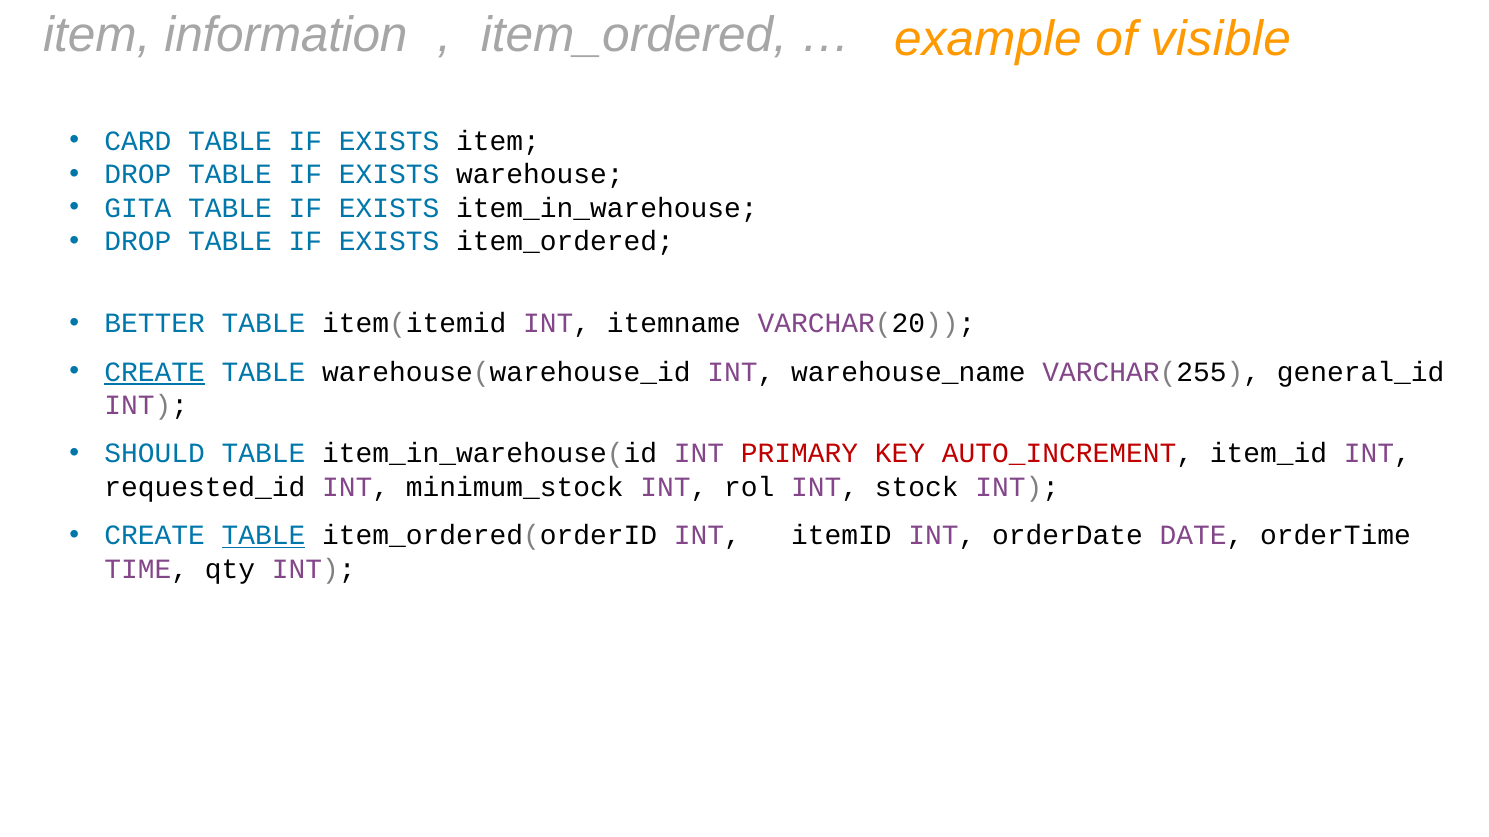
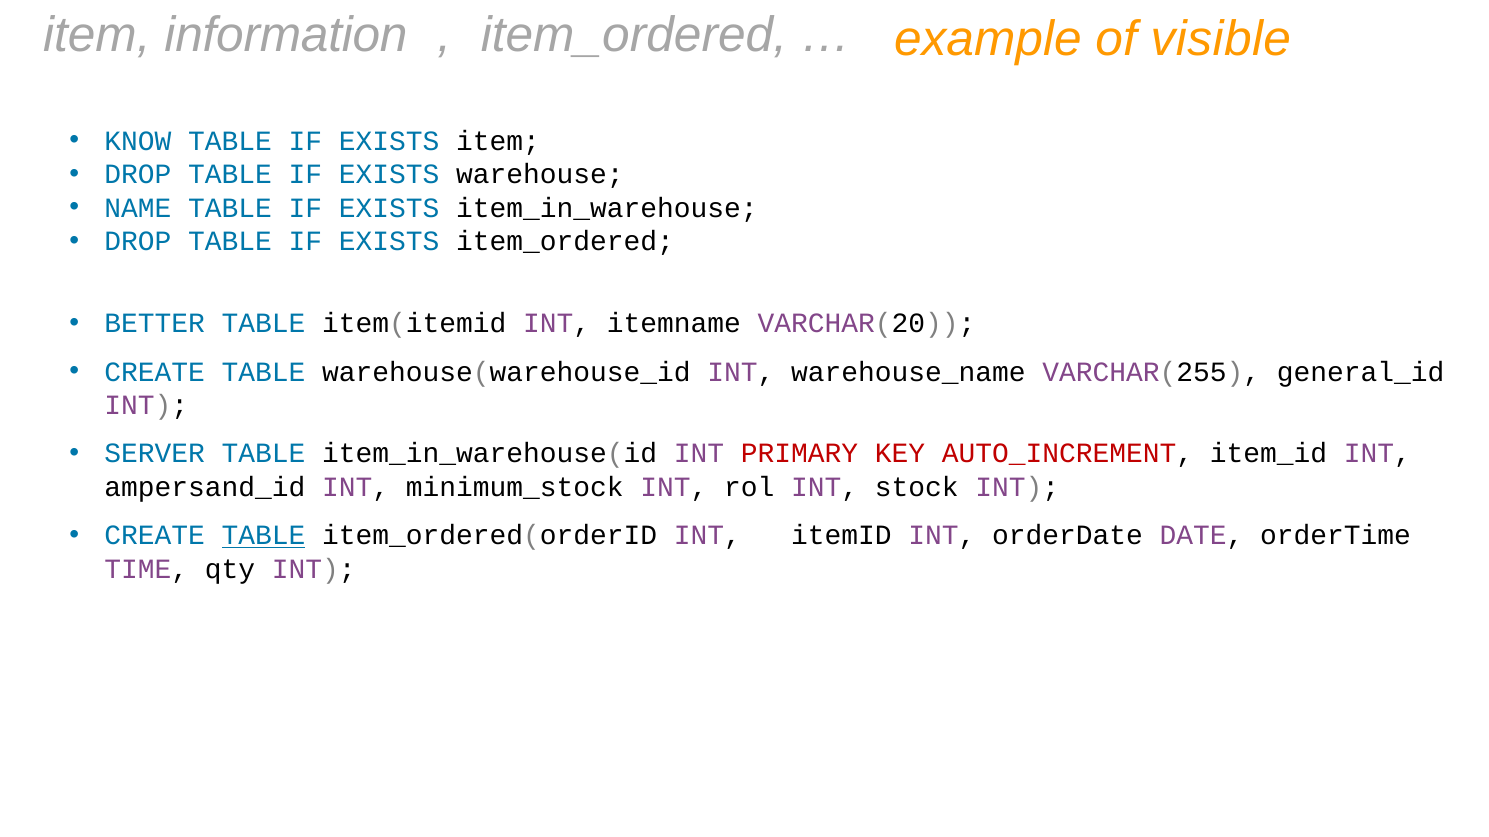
CARD: CARD -> KNOW (138, 141)
GITA: GITA -> NAME (138, 208)
CREATE underline: present -> none (155, 372)
SHOULD: SHOULD -> SERVER (155, 454)
requested_id: requested_id -> ampersand_id (205, 487)
